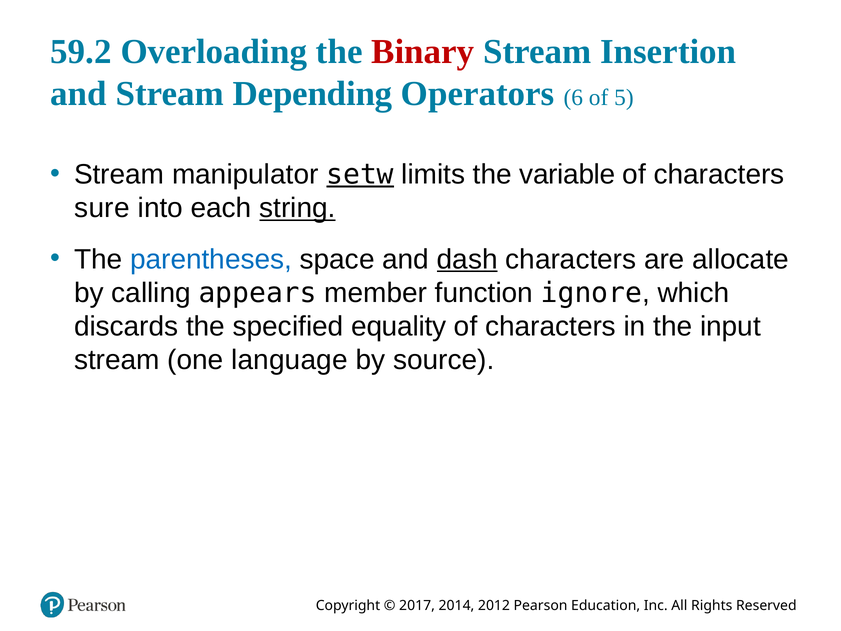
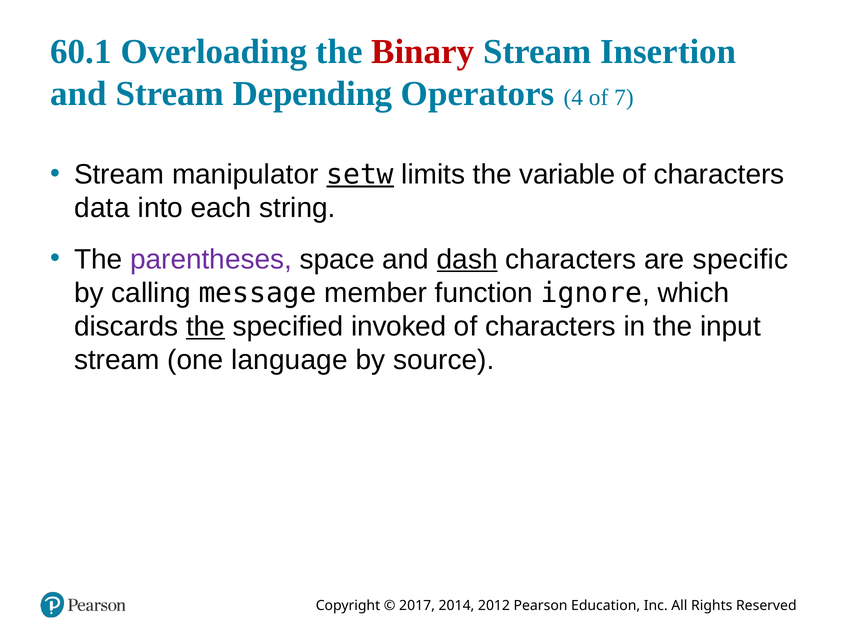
59.2: 59.2 -> 60.1 (81, 52)
6: 6 -> 4 (573, 98)
5: 5 -> 7 (624, 98)
sure: sure -> data (102, 208)
string underline: present -> none (298, 208)
parentheses colour: blue -> purple (211, 259)
allocate: allocate -> specific (740, 259)
appears: appears -> message (258, 293)
the underline: none -> present (206, 326)
equality: equality -> invoked (399, 326)
